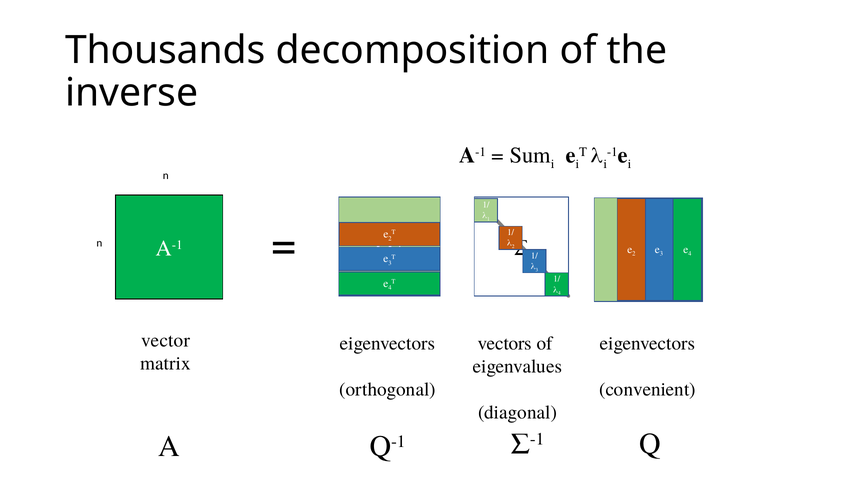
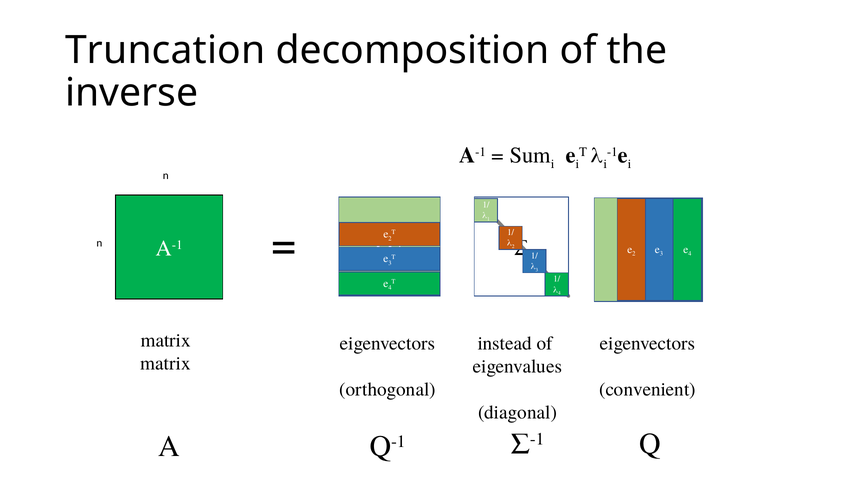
Thousands: Thousands -> Truncation (165, 51)
vector: vector -> matrix (166, 341)
vectors: vectors -> instead (505, 344)
